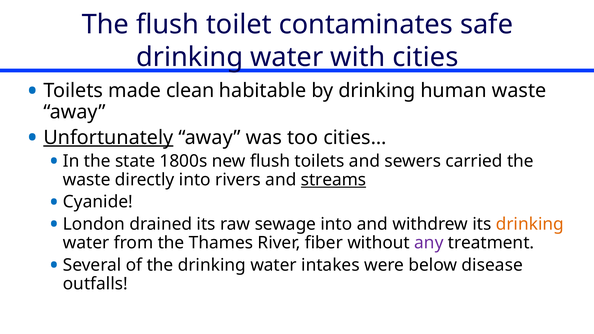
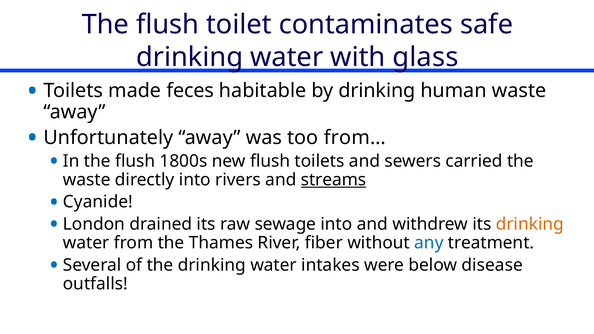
cities: cities -> glass (425, 57)
clean: clean -> feces (190, 91)
Unfortunately underline: present -> none (108, 138)
cities…: cities… -> from… (355, 138)
In the state: state -> flush (135, 161)
any colour: purple -> blue (429, 243)
